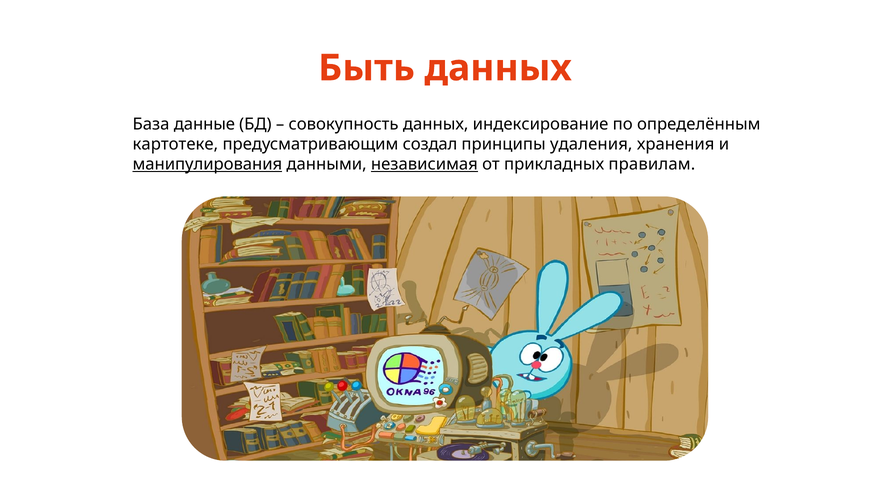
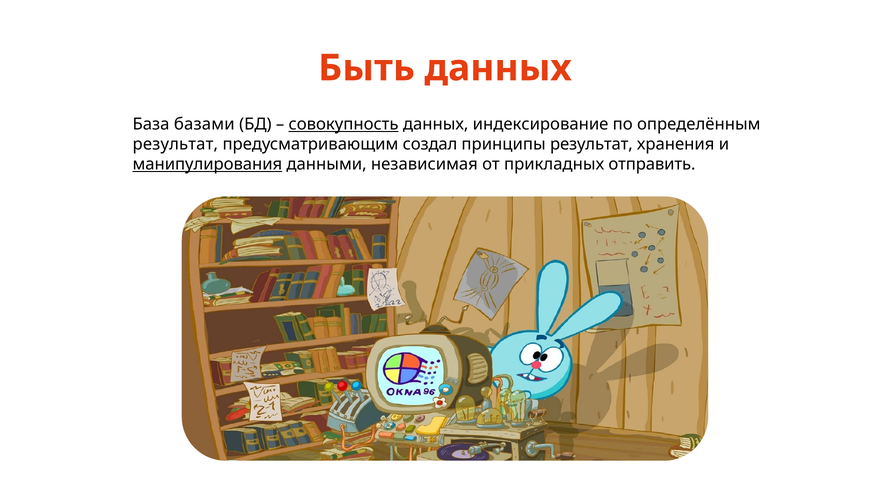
данные: данные -> базами (204, 125)
совокупность underline: none -> present (344, 125)
картотеке: картотеке -> результат (175, 145)
принципы удаления: удаления -> результат (591, 145)
независимая underline: present -> none (424, 165)
правилам: правилам -> отправить (652, 165)
